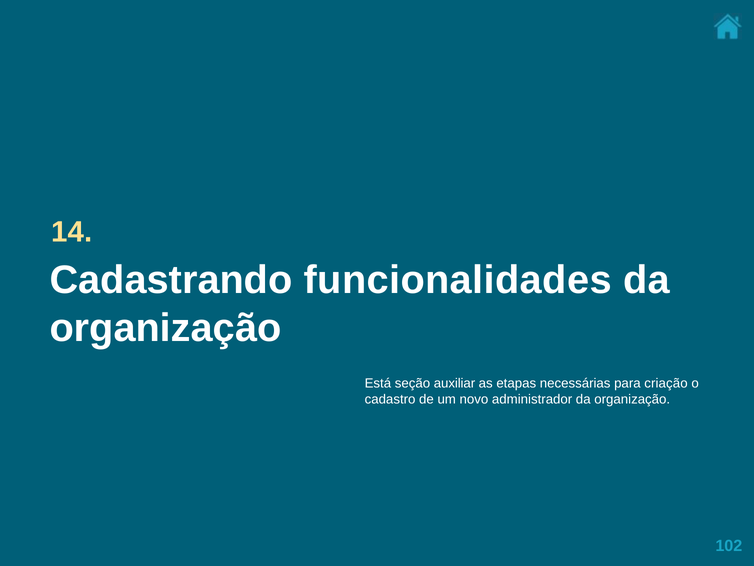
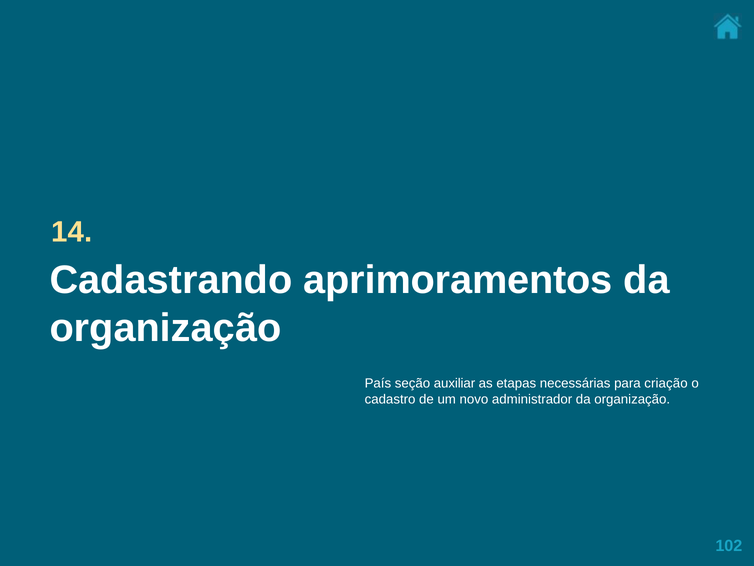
funcionalidades: funcionalidades -> aprimoramentos (458, 280)
Está: Está -> País (378, 383)
